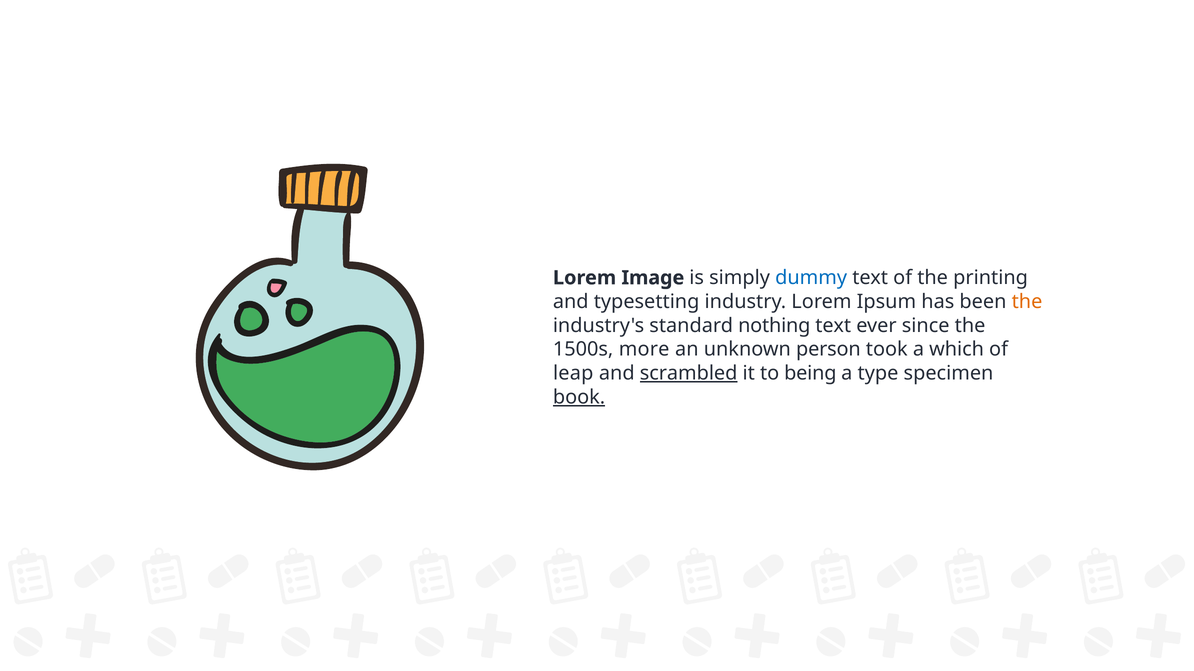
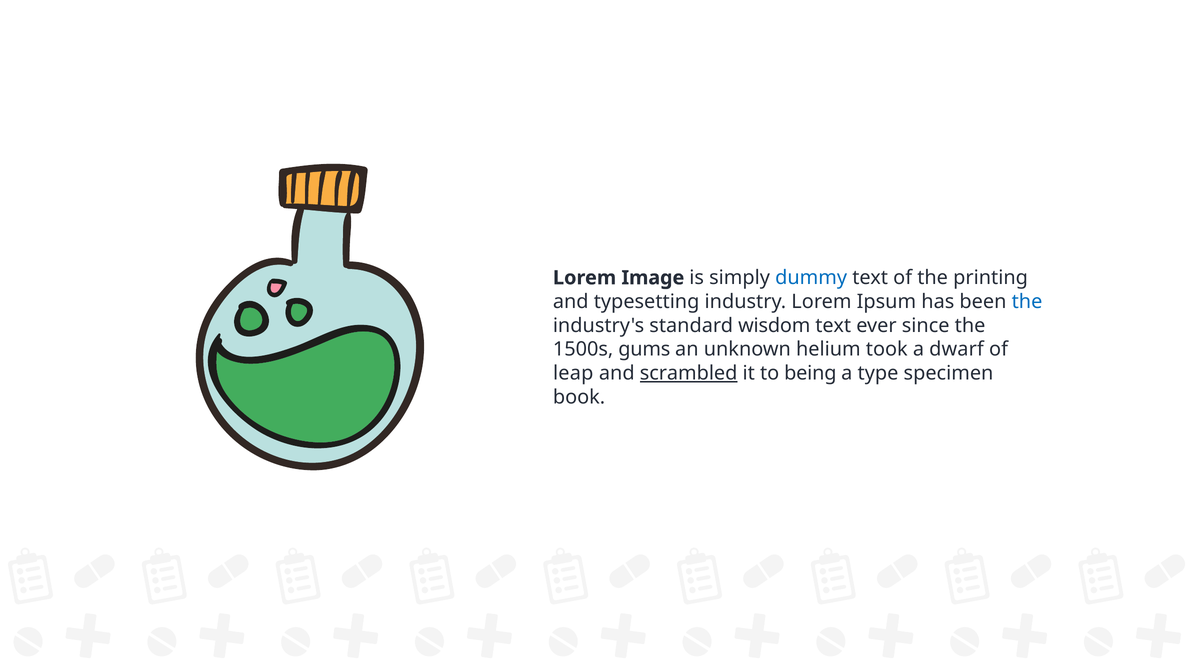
the colour: orange -> blue (1027, 302)
nothing: nothing -> wisdom (774, 326)
more: more -> gums (644, 350)
person: person -> helium (828, 350)
which: which -> dwarf (957, 350)
book underline: present -> none (579, 397)
